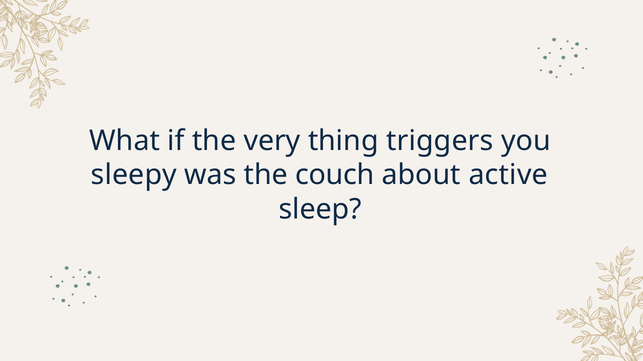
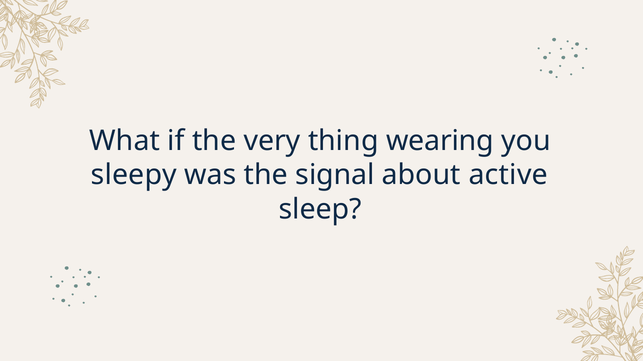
triggers: triggers -> wearing (440, 141)
couch: couch -> signal (335, 175)
